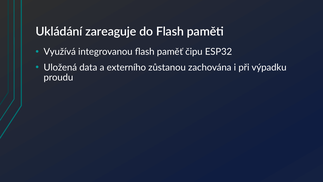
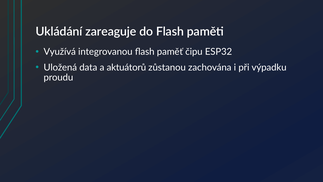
externího: externího -> aktuátorů (126, 67)
